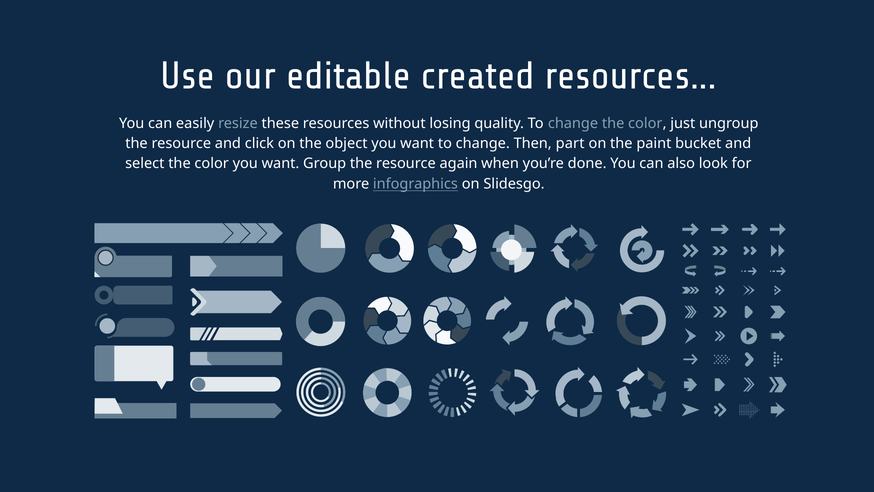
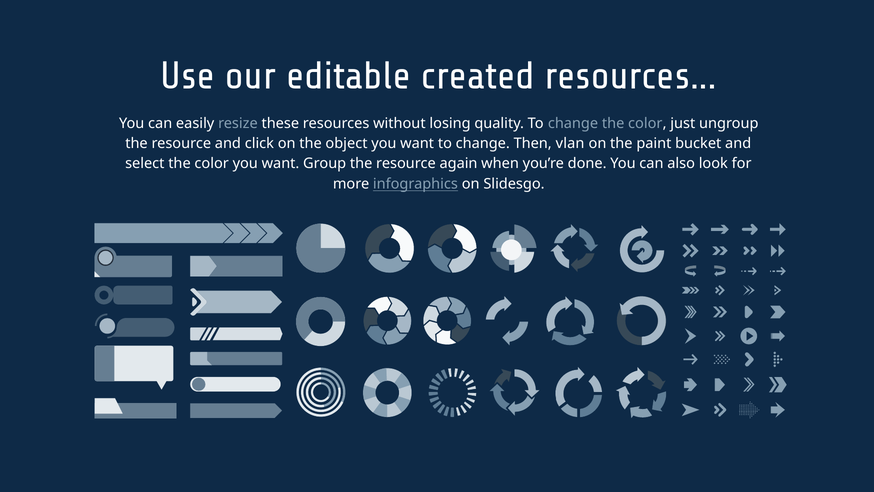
part: part -> vlan (570, 143)
